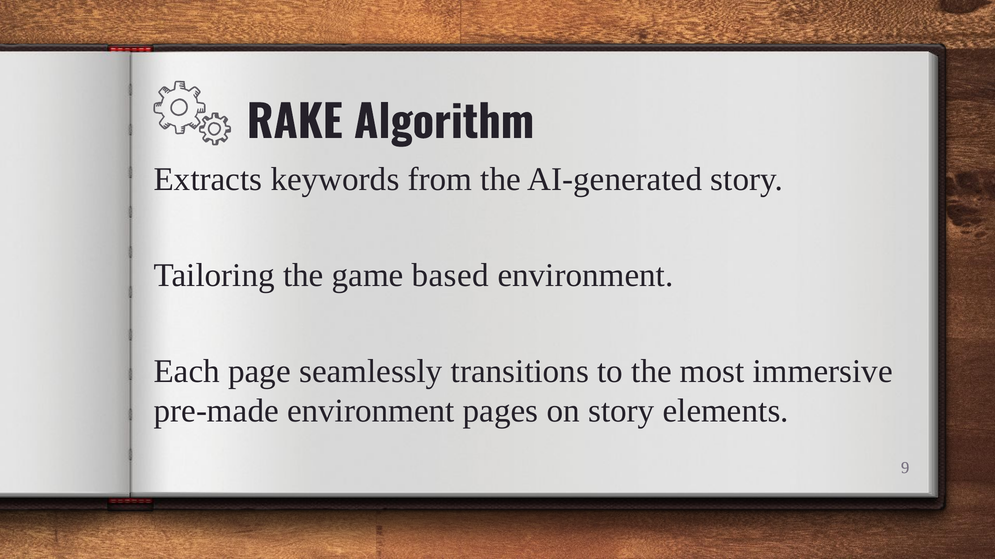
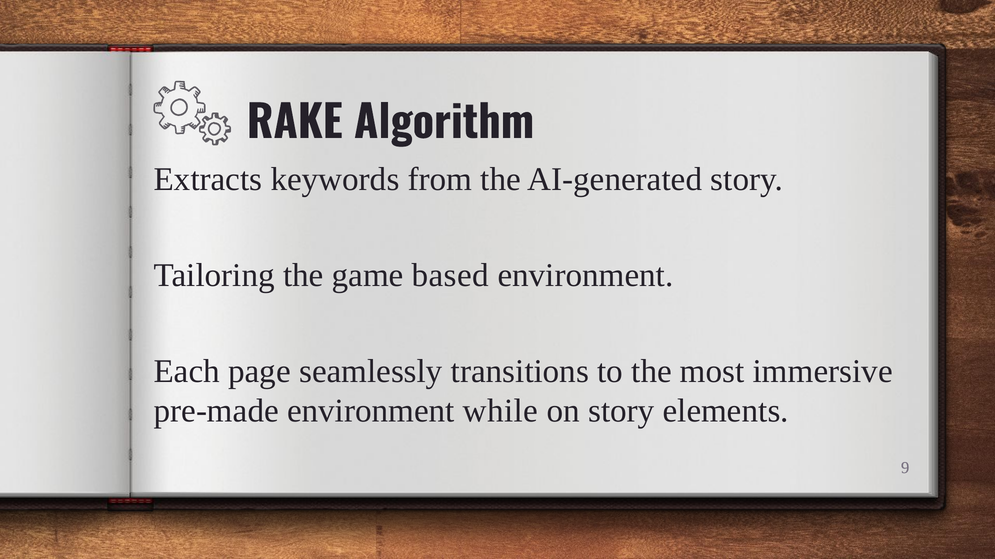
pages: pages -> while (500, 412)
